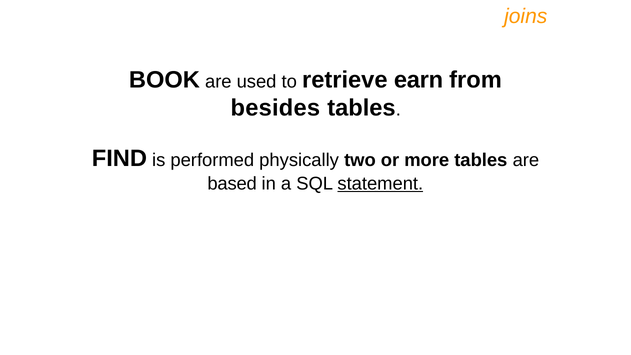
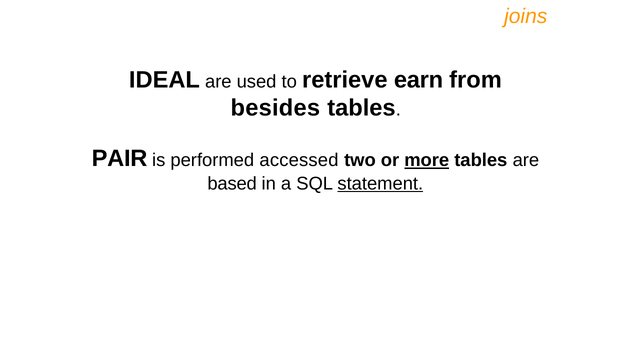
BOOK: BOOK -> IDEAL (164, 80)
FIND: FIND -> PAIR (120, 159)
physically: physically -> accessed (299, 160)
more underline: none -> present (427, 160)
